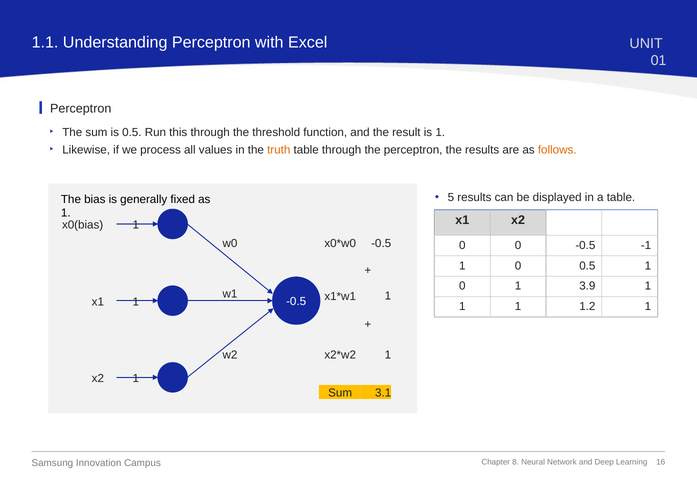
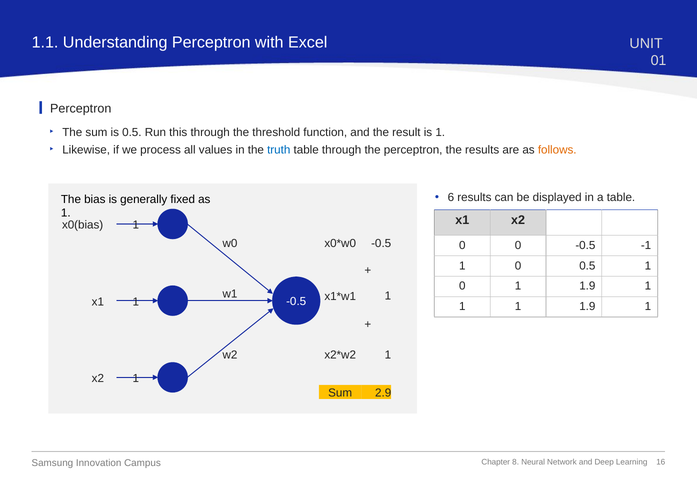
truth colour: orange -> blue (279, 150)
5: 5 -> 6 (451, 198)
0 1 3.9: 3.9 -> 1.9 (587, 287)
1 1 1.2: 1.2 -> 1.9 (587, 307)
3.1: 3.1 -> 2.9 (383, 393)
